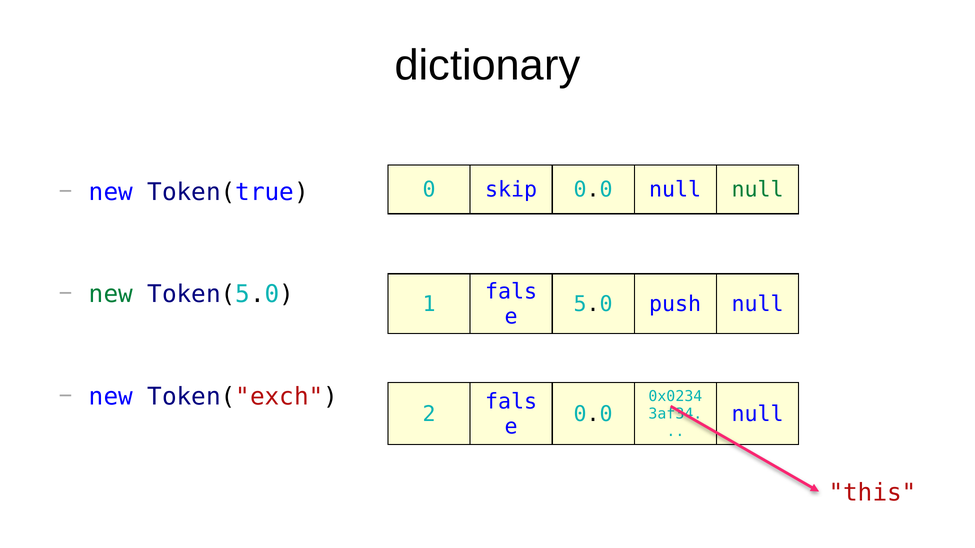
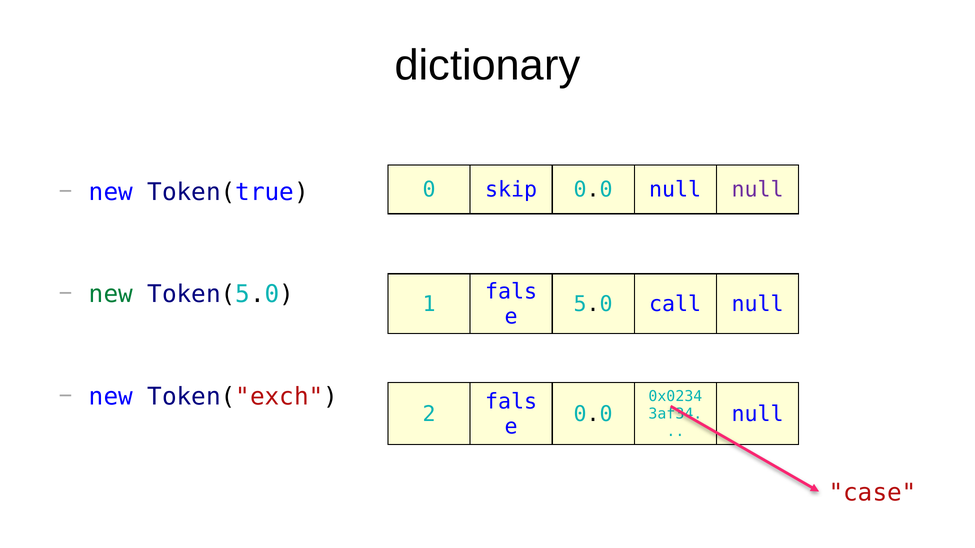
null colour: green -> purple (758, 190)
push: push -> call (675, 304)
this: this -> case (873, 493)
